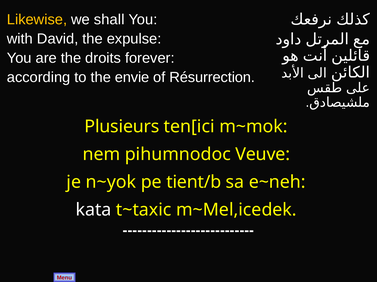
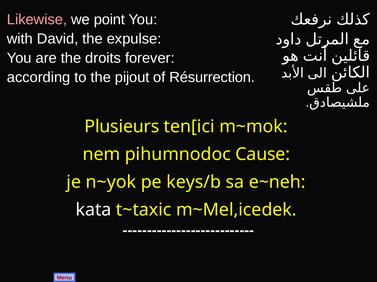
Likewise colour: yellow -> pink (37, 20)
shall: shall -> point (109, 20)
envie: envie -> pijout (132, 78)
Veuve: Veuve -> Cause (263, 155)
tient/b: tient/b -> keys/b (194, 183)
